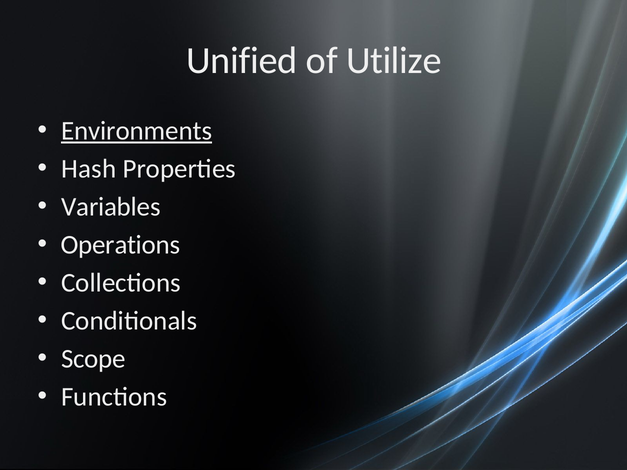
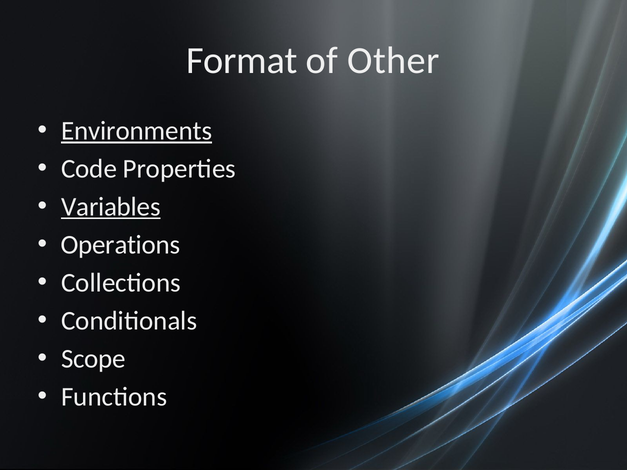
Unified: Unified -> Format (242, 61)
Utilize: Utilize -> Other (393, 61)
Hash: Hash -> Code (89, 169)
Variables underline: none -> present (111, 207)
